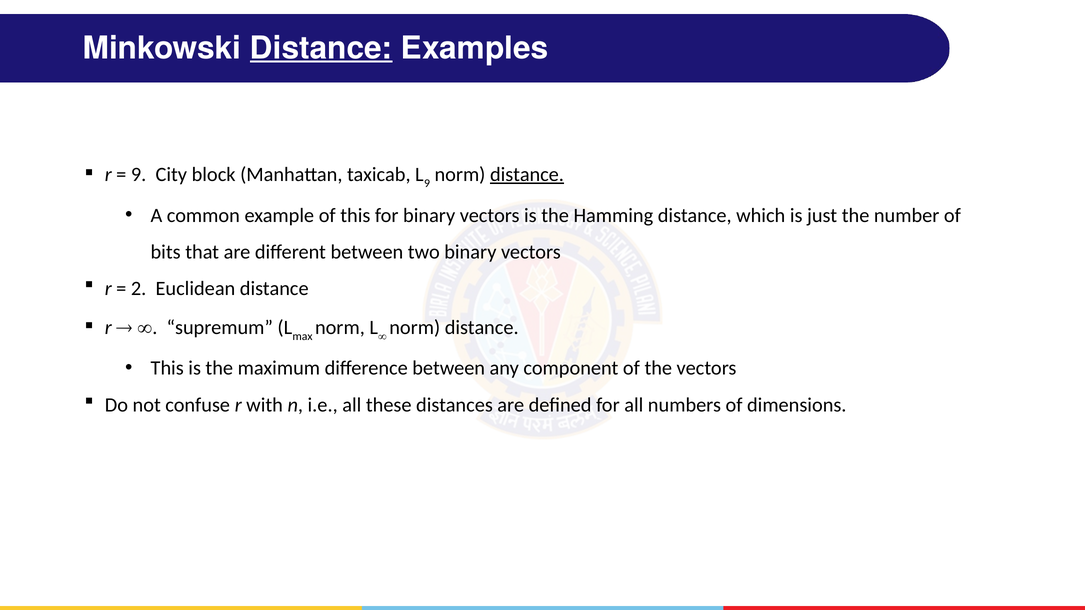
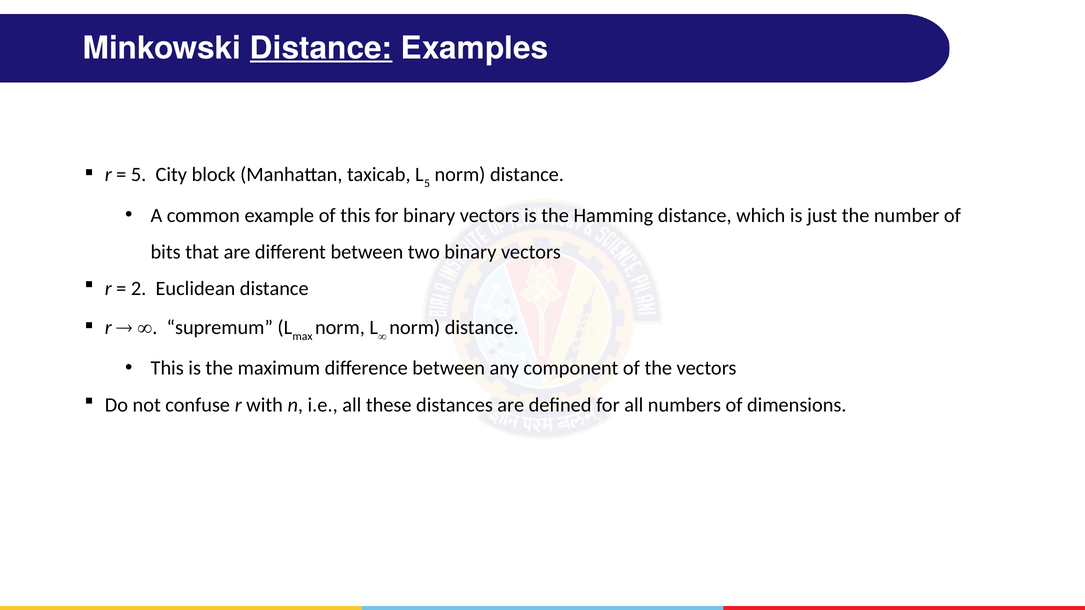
9: 9 -> 5 (139, 174)
9: 9 -> 5 (427, 183)
distance underline: present -> none (527, 174)
